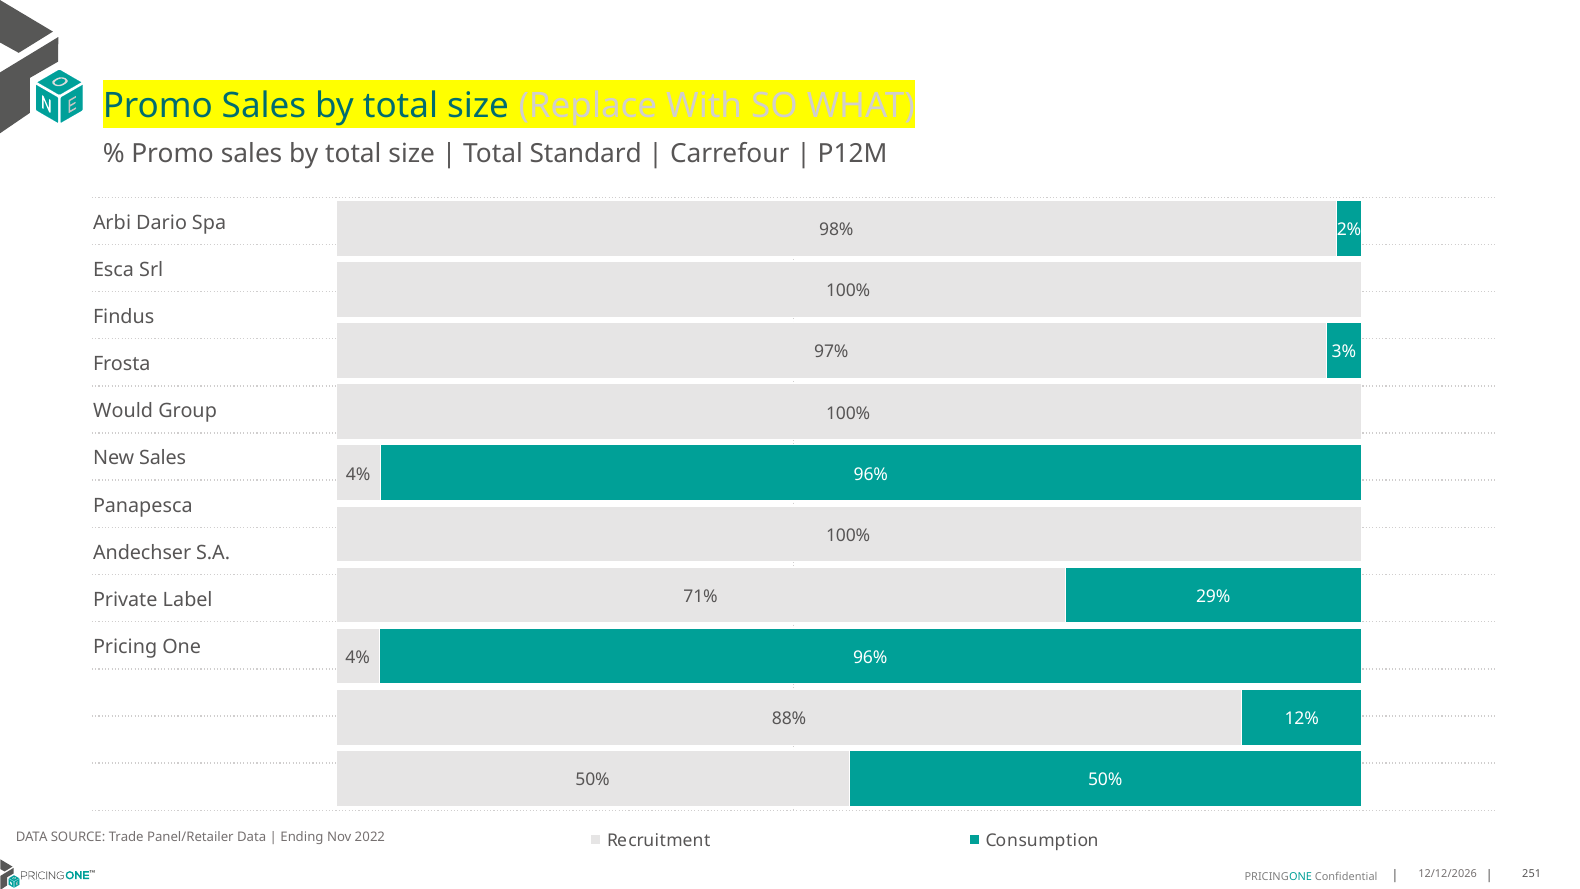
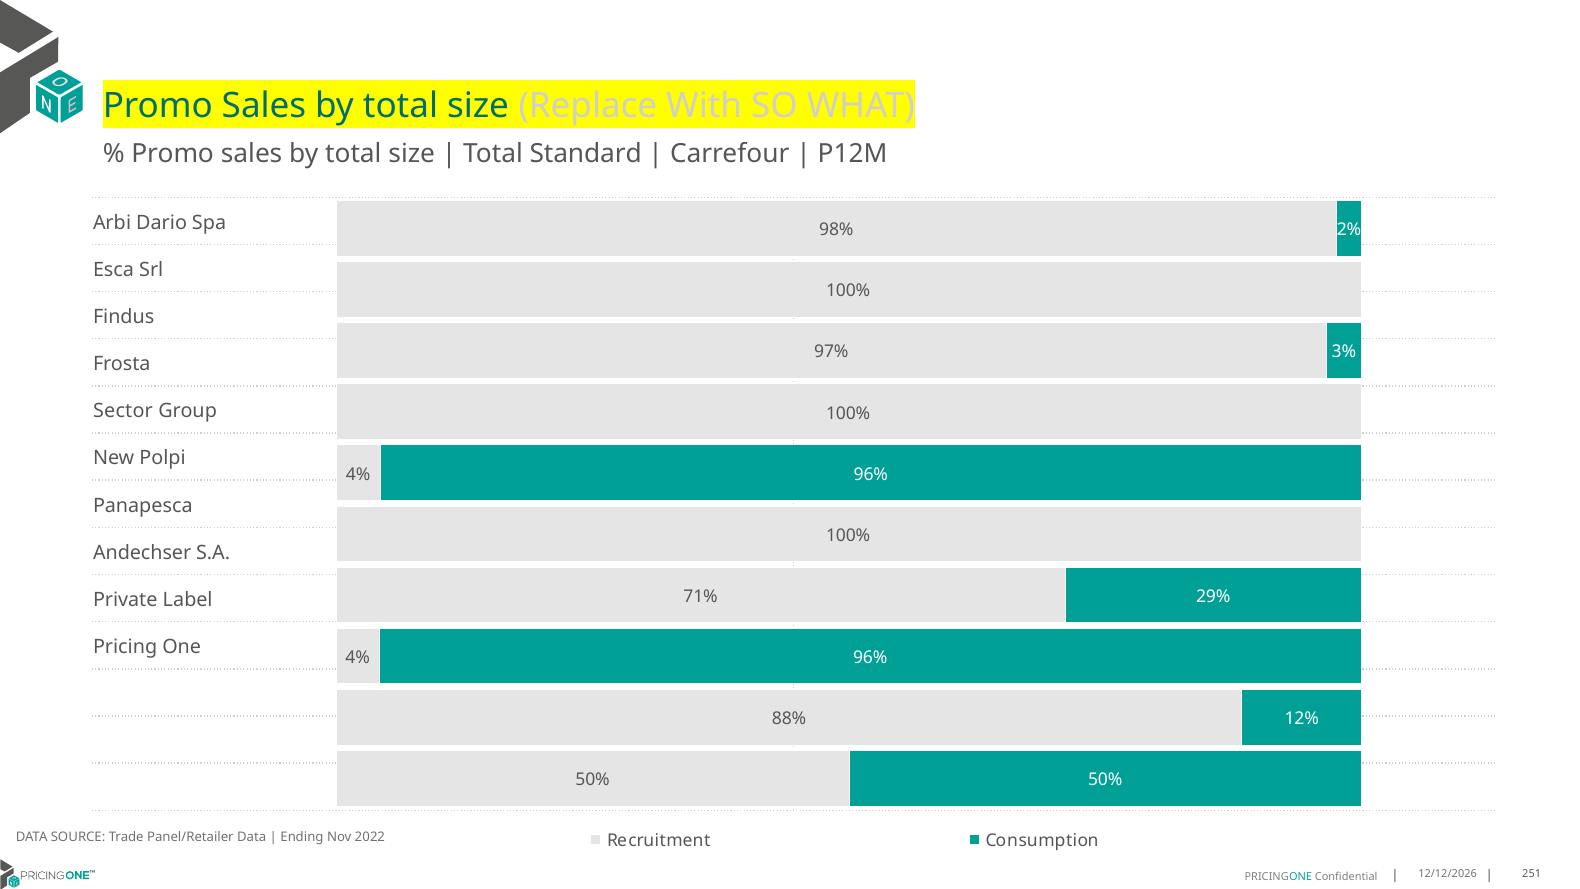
Would: Would -> Sector (123, 411)
New Sales: Sales -> Polpi (163, 458)
